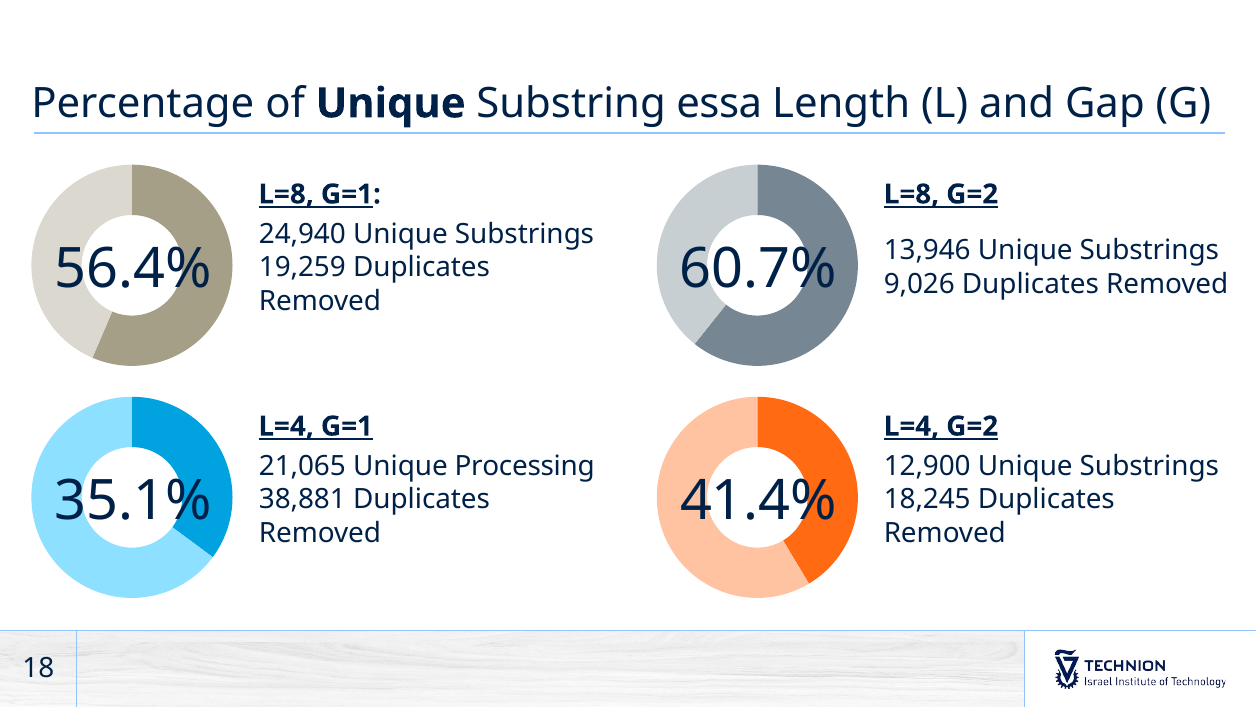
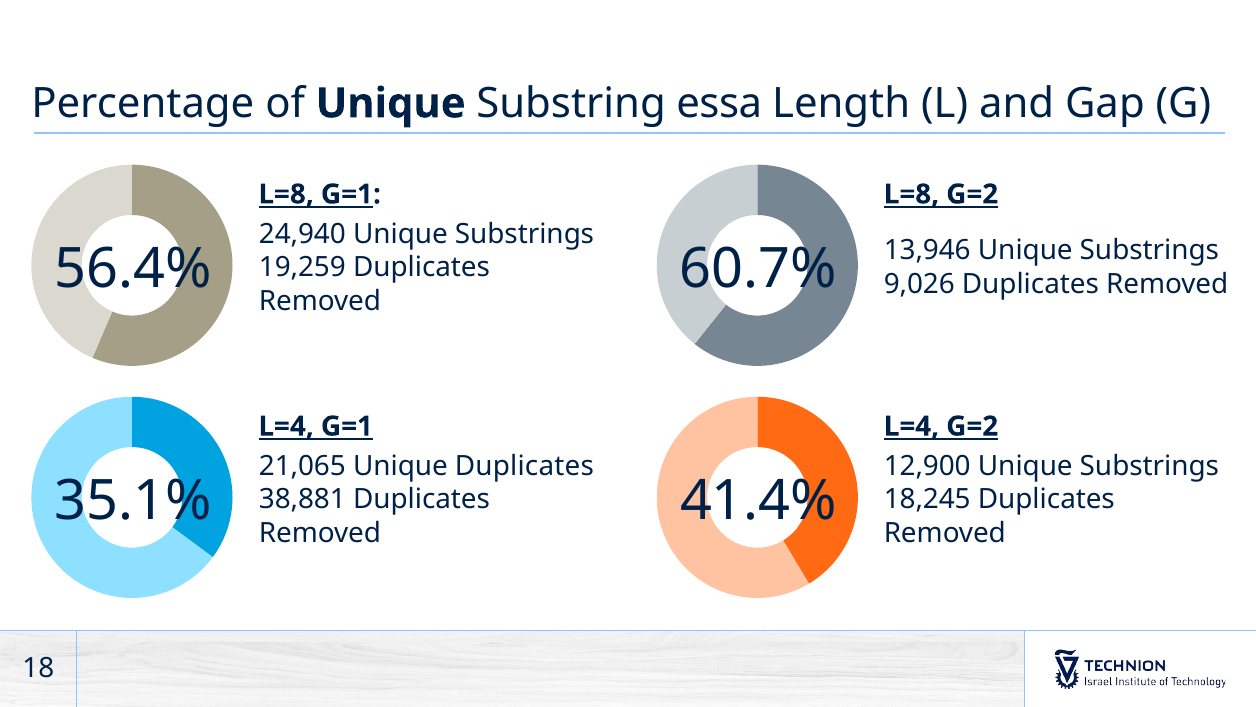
Unique Processing: Processing -> Duplicates (524, 466)
